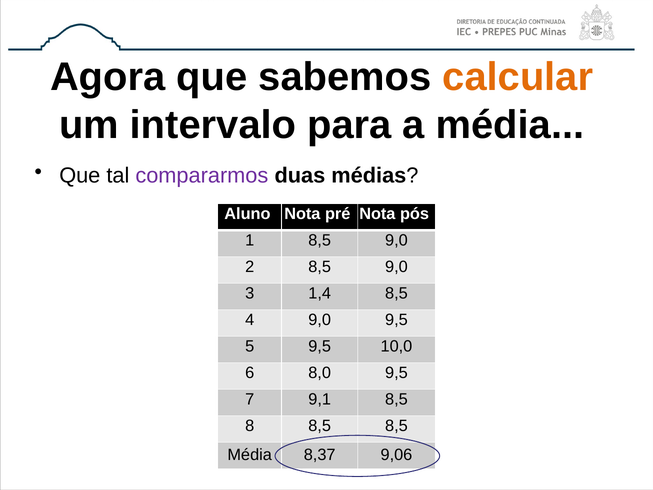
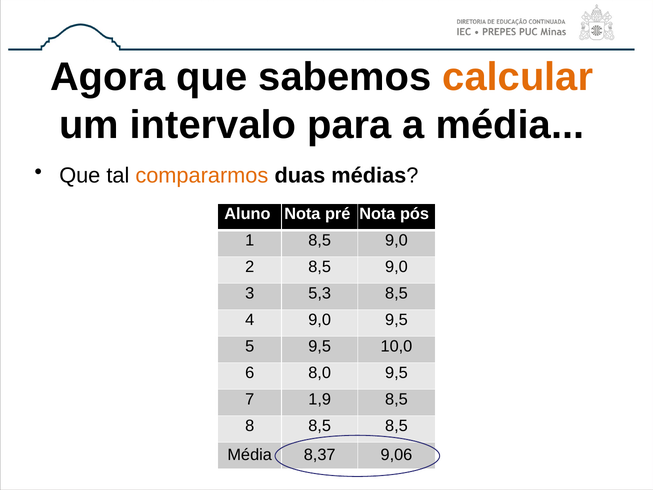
compararmos colour: purple -> orange (202, 175)
1,4: 1,4 -> 5,3 (320, 293)
9,1: 9,1 -> 1,9 (320, 399)
